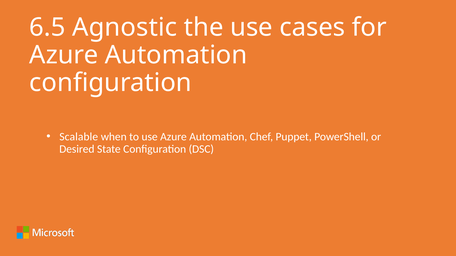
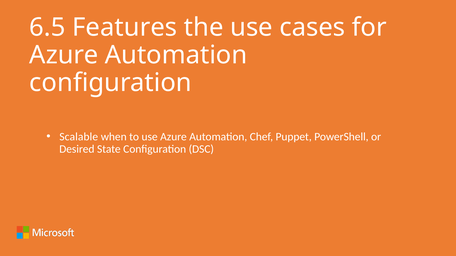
Agnostic: Agnostic -> Features (125, 27)
